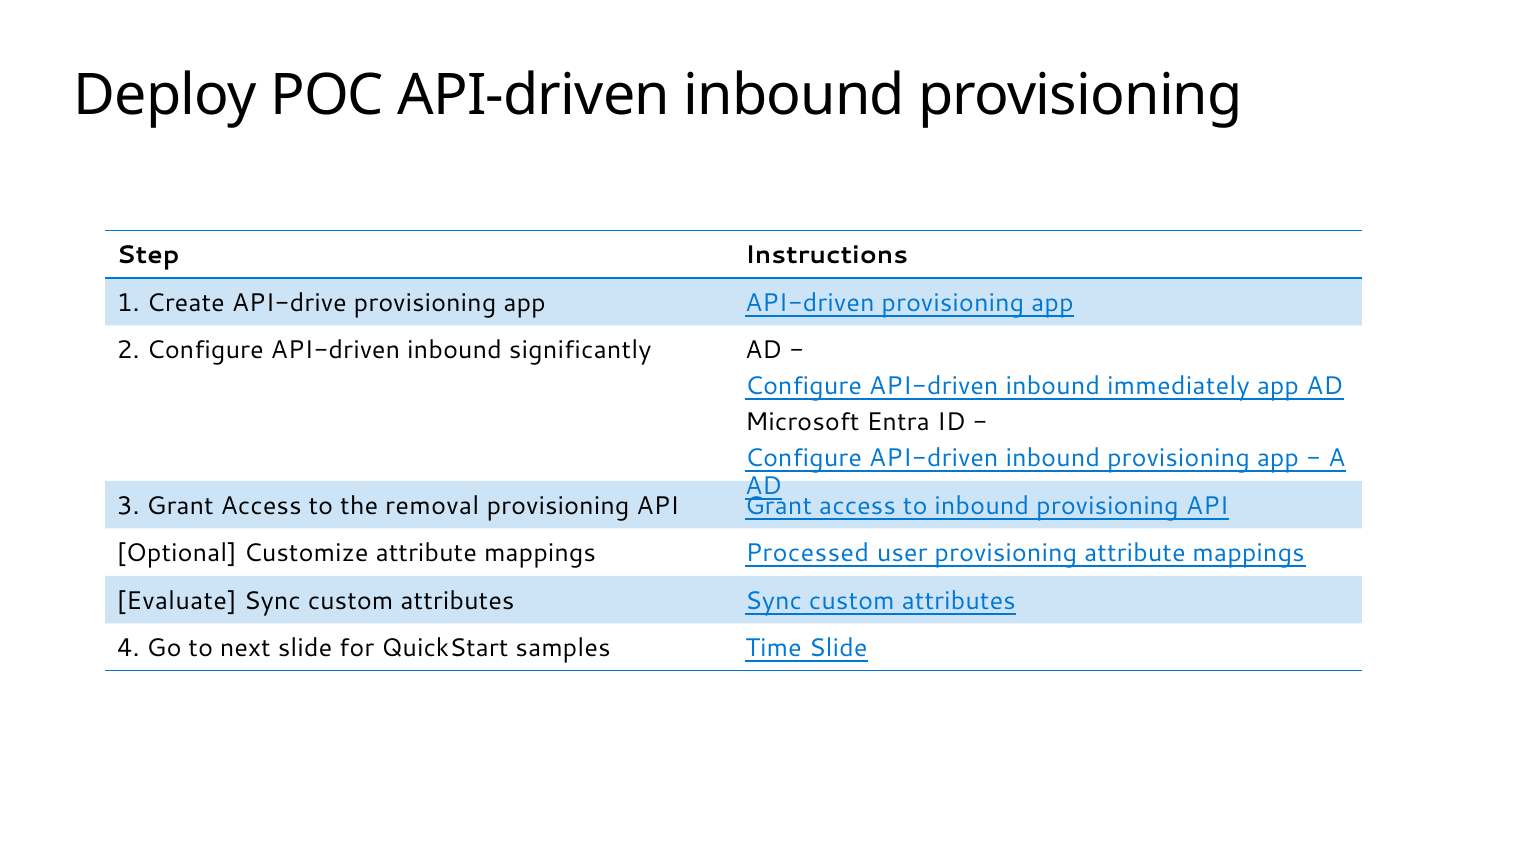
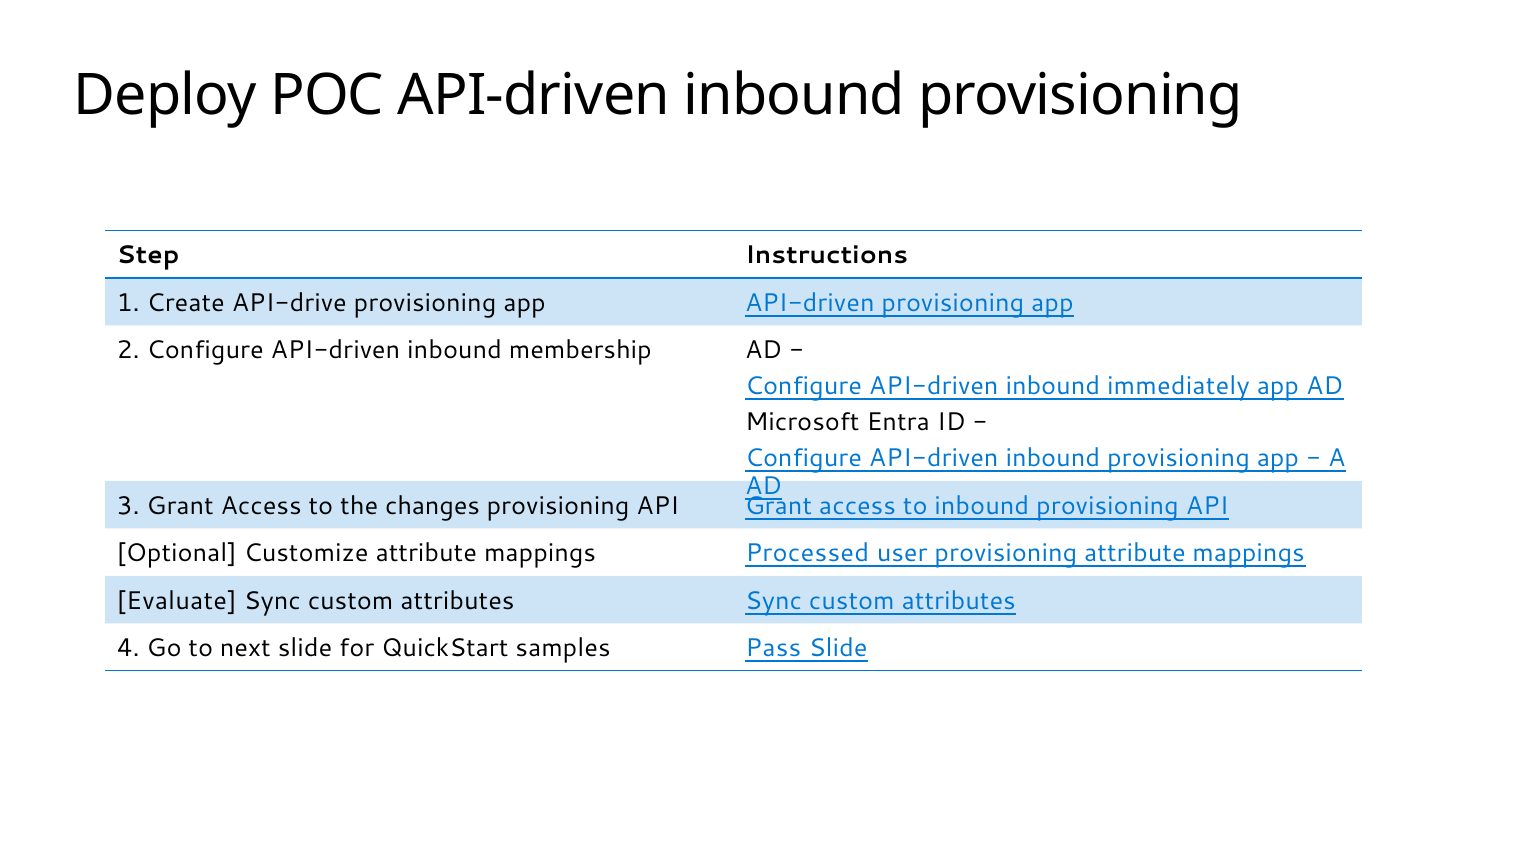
significantly: significantly -> membership (580, 350)
removal: removal -> changes (433, 506)
Time: Time -> Pass (773, 648)
